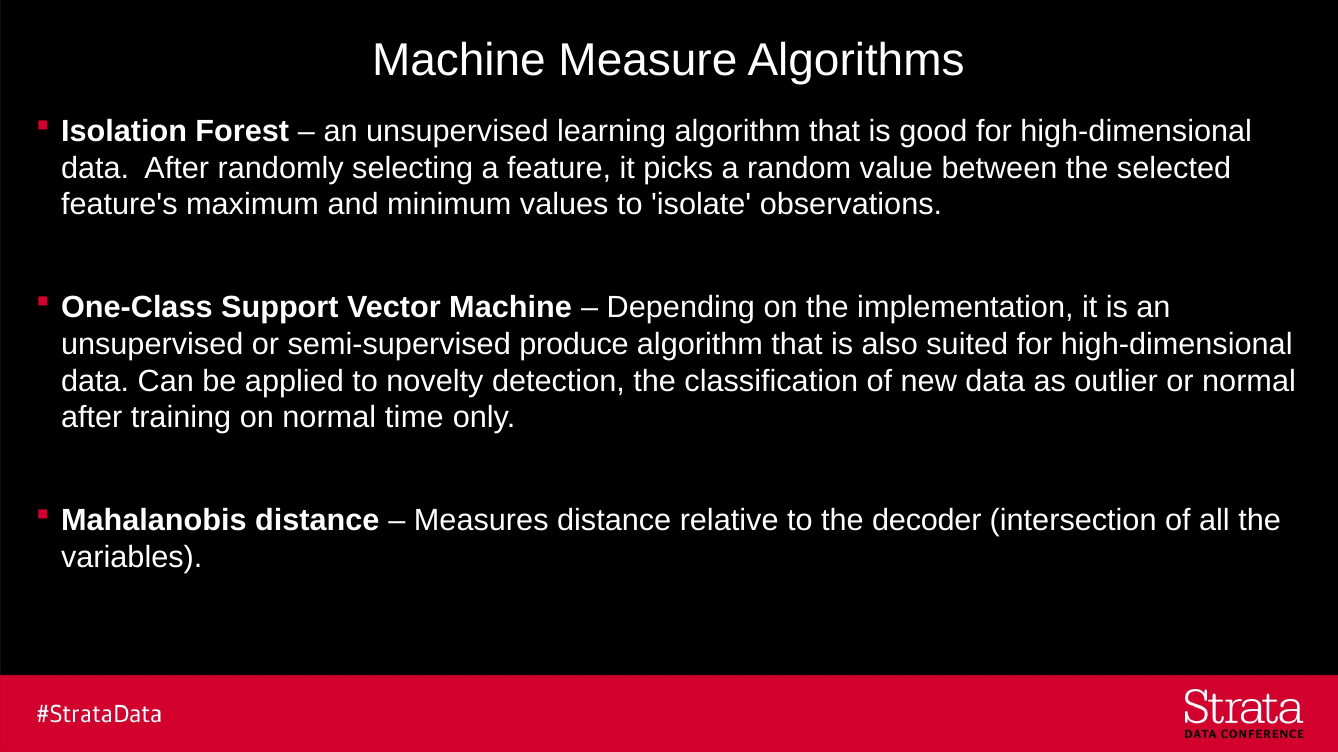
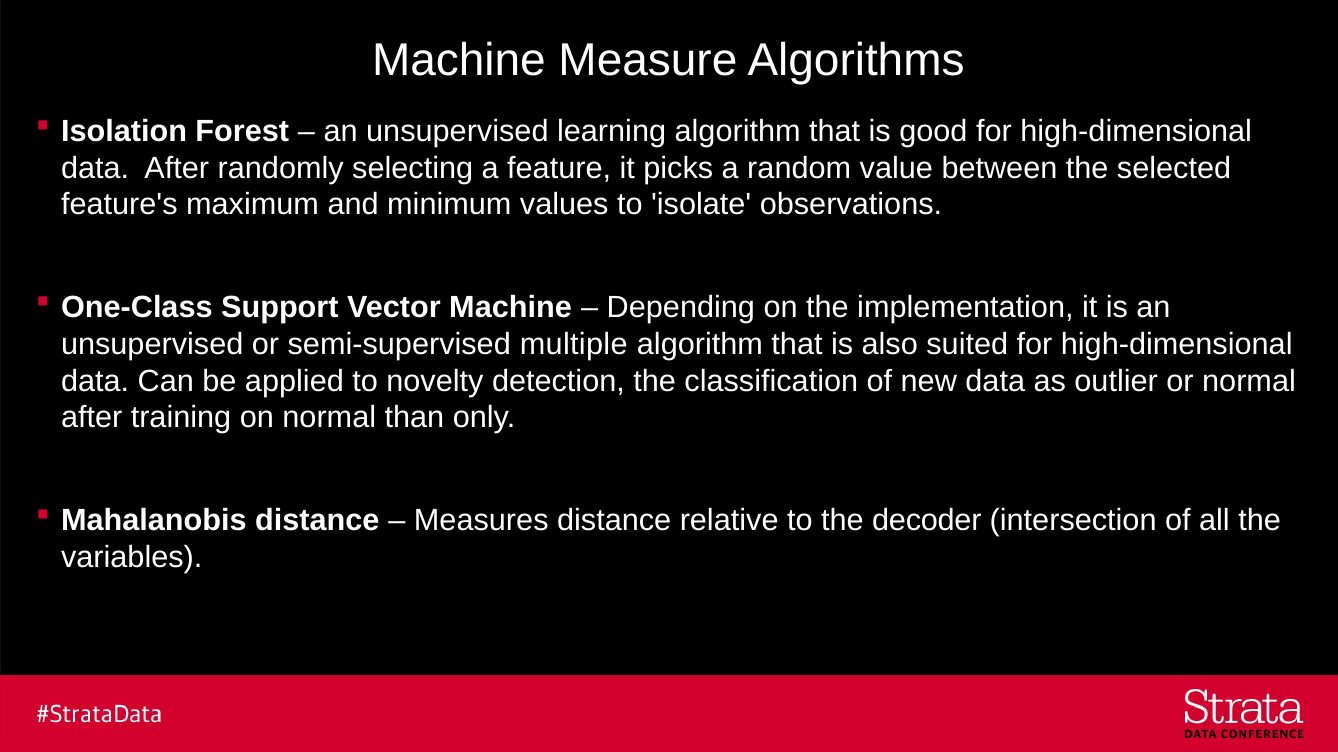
produce: produce -> multiple (574, 345)
time: time -> than (414, 418)
